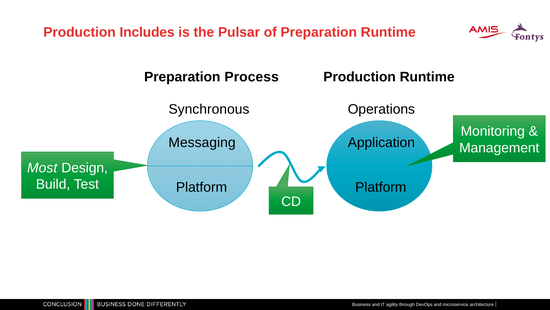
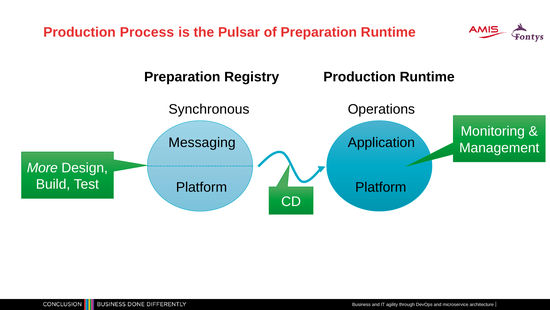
Includes: Includes -> Process (147, 32)
Process: Process -> Registry (252, 77)
Most: Most -> More (42, 168)
